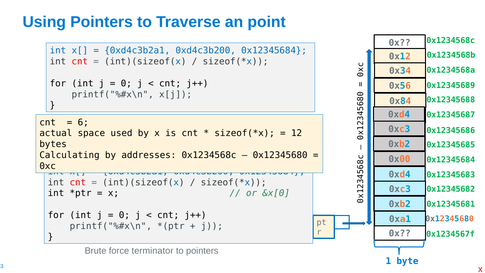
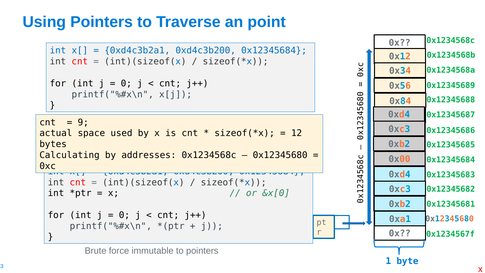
6: 6 -> 9 (83, 122)
terminator: terminator -> immutable (153, 251)
